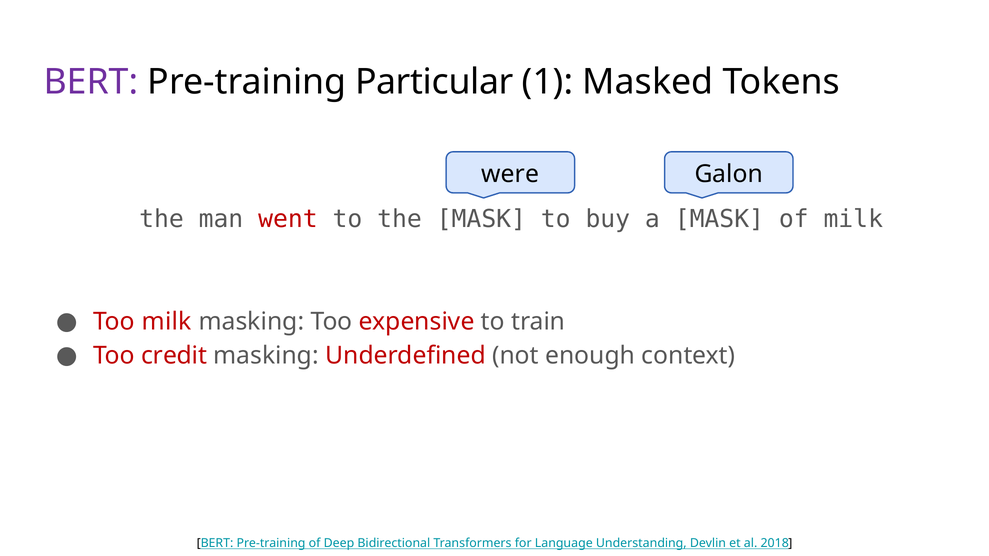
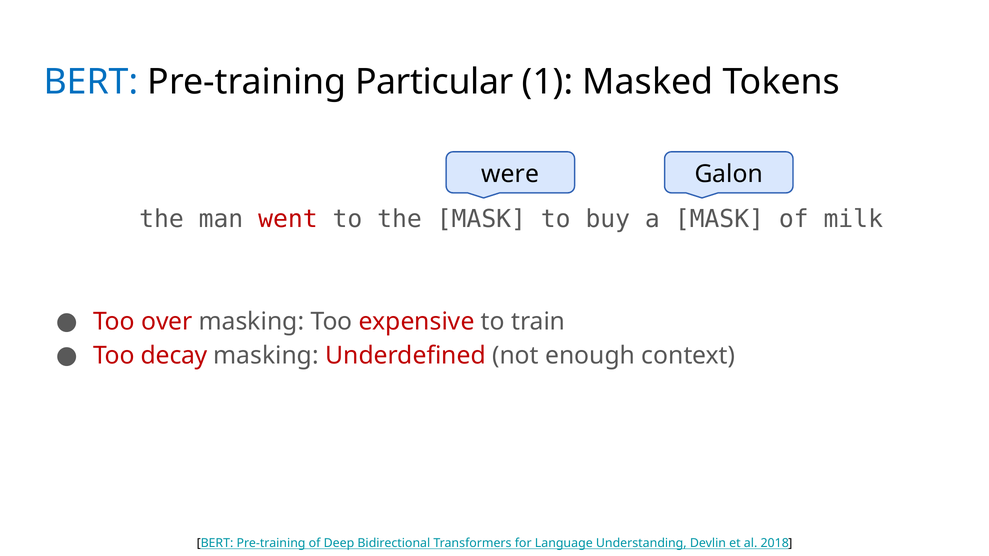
BERT colour: purple -> blue (91, 82)
Too milk: milk -> over (167, 322)
credit: credit -> decay (174, 356)
